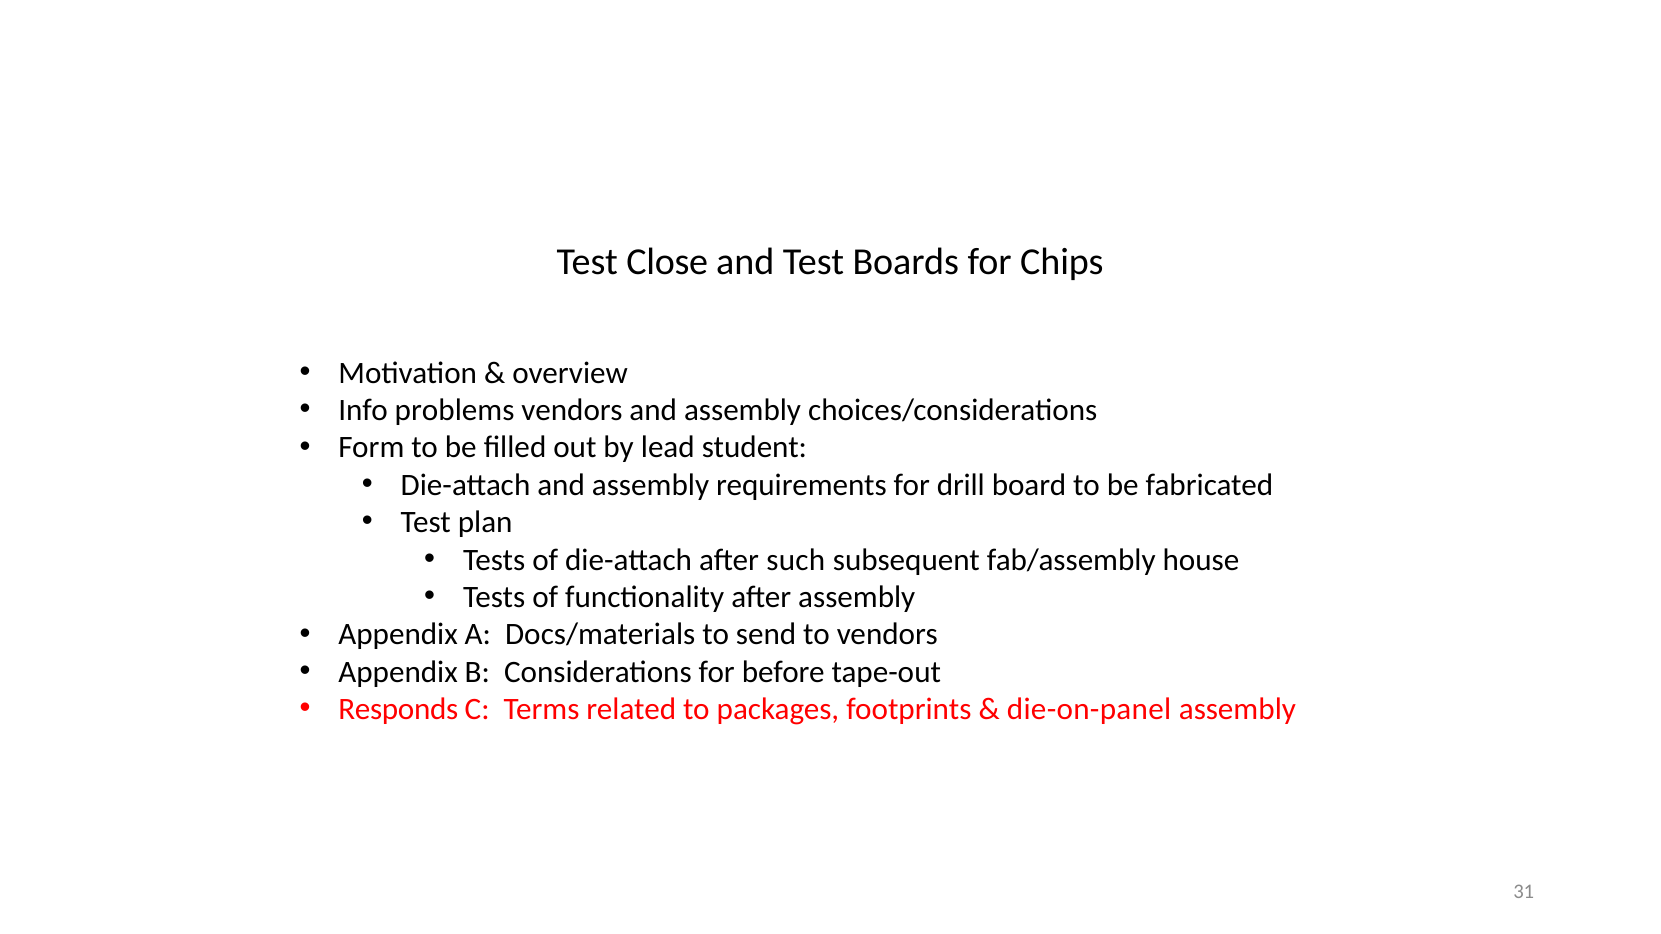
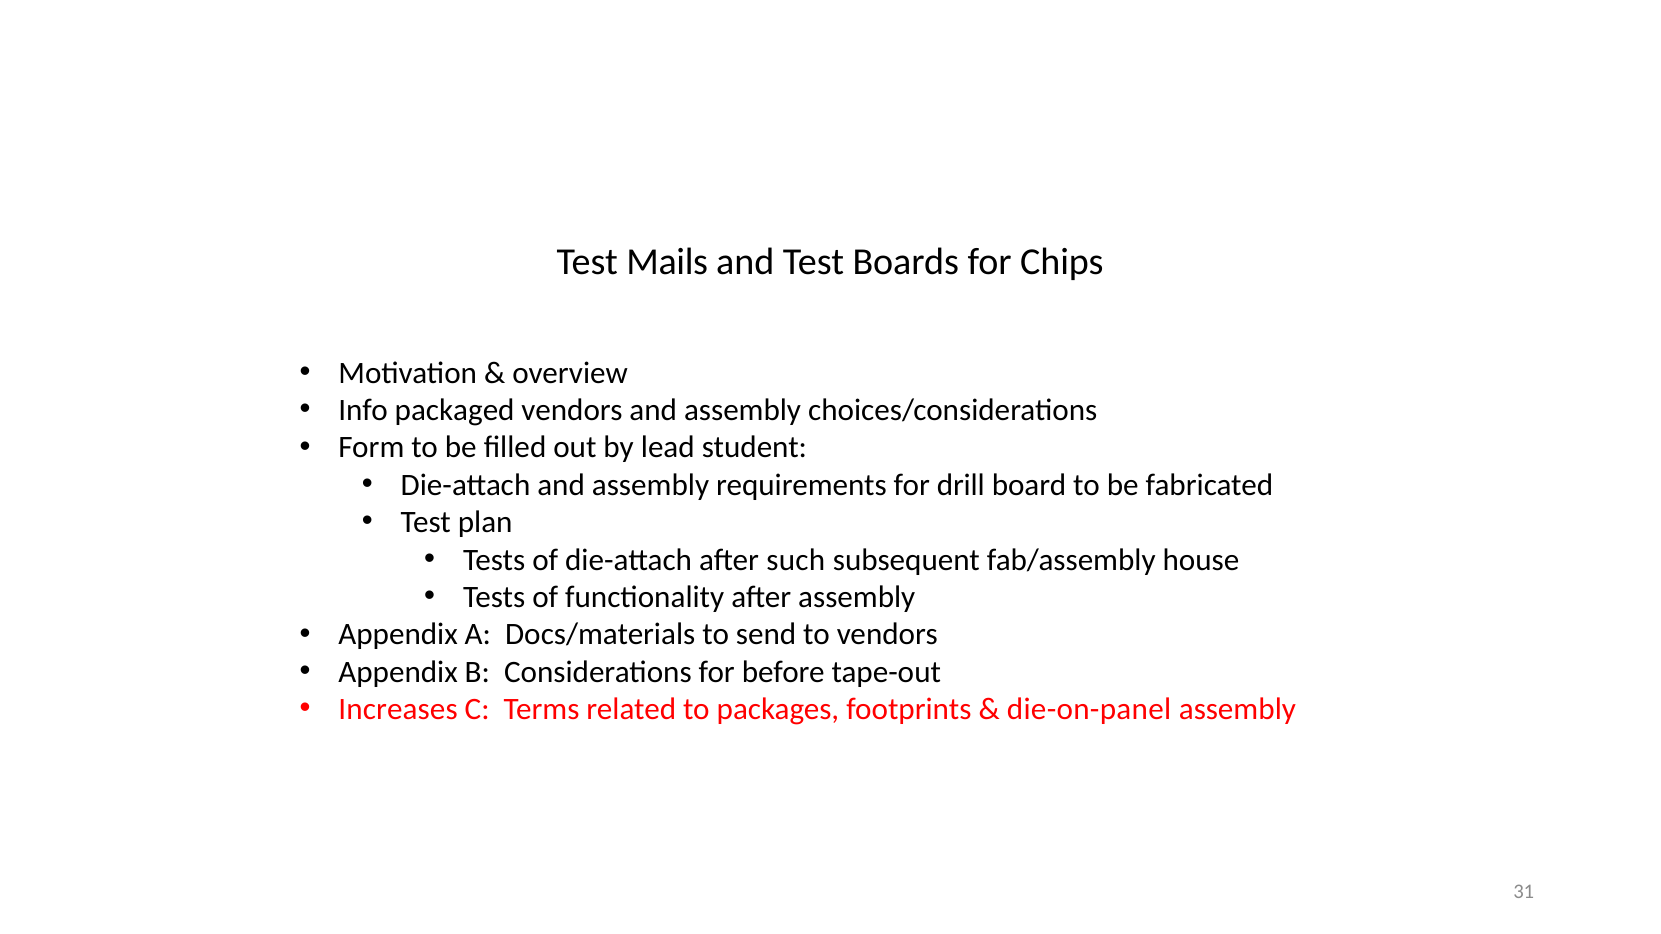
Close: Close -> Mails (667, 262)
problems: problems -> packaged (455, 410)
Responds: Responds -> Increases (398, 709)
